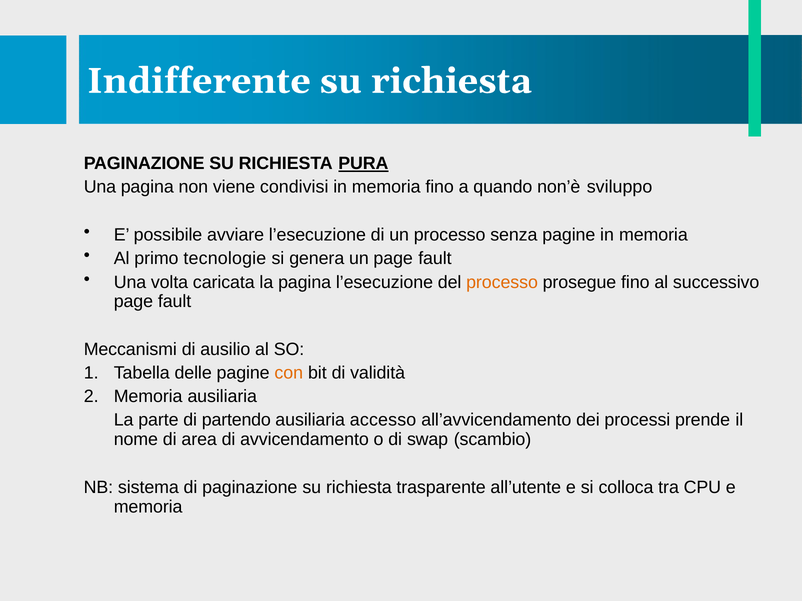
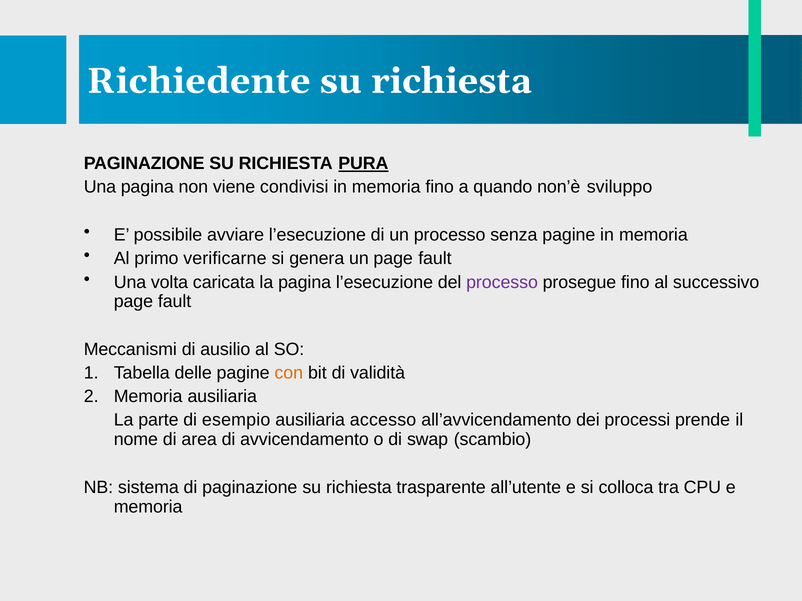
Indifferente: Indifferente -> Richiedente (199, 81)
tecnologie: tecnologie -> verificarne (225, 259)
processo colour: orange -> purple (502, 282)
partendo: partendo -> esempio (236, 420)
